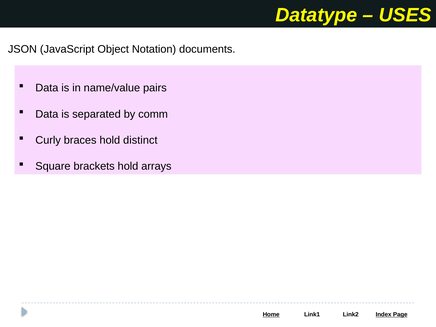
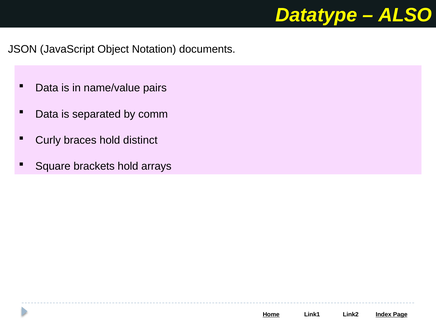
USES: USES -> ALSO (405, 15)
